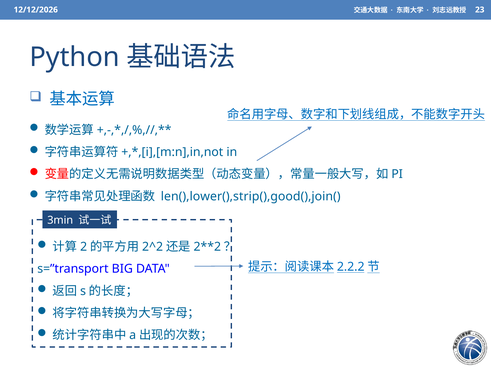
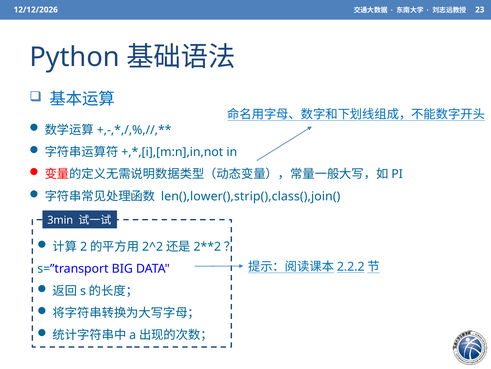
len(),lower(),strip(),good(),join(: len(),lower(),strip(),good(),join( -> len(),lower(),strip(),class(),join( (251, 196)
